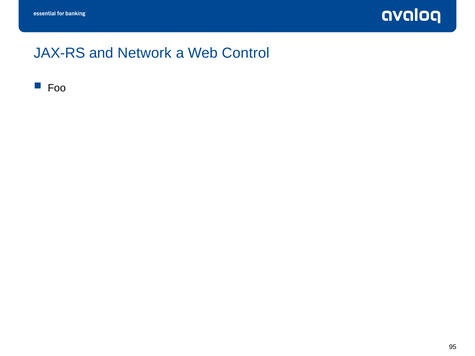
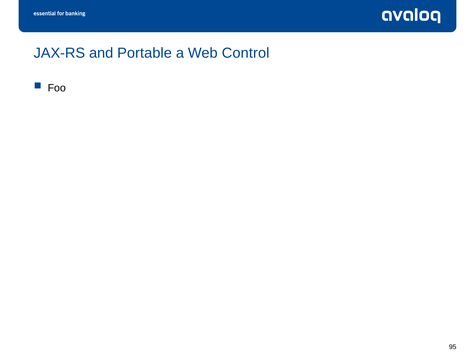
Network: Network -> Portable (145, 53)
